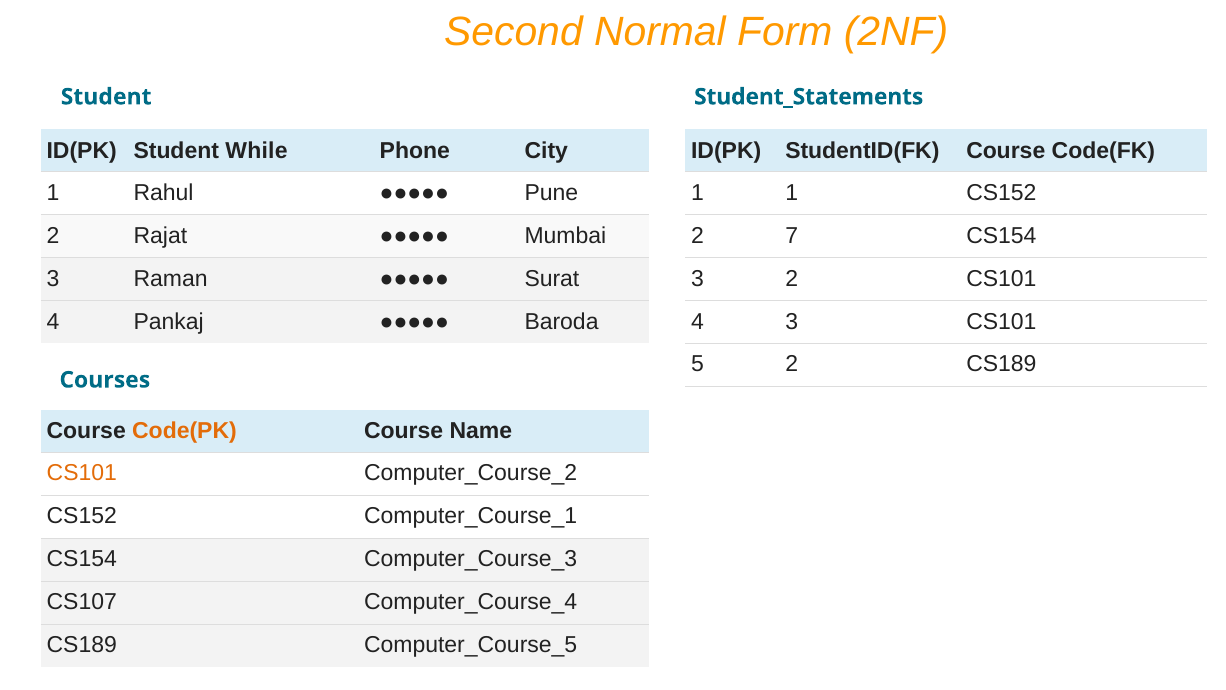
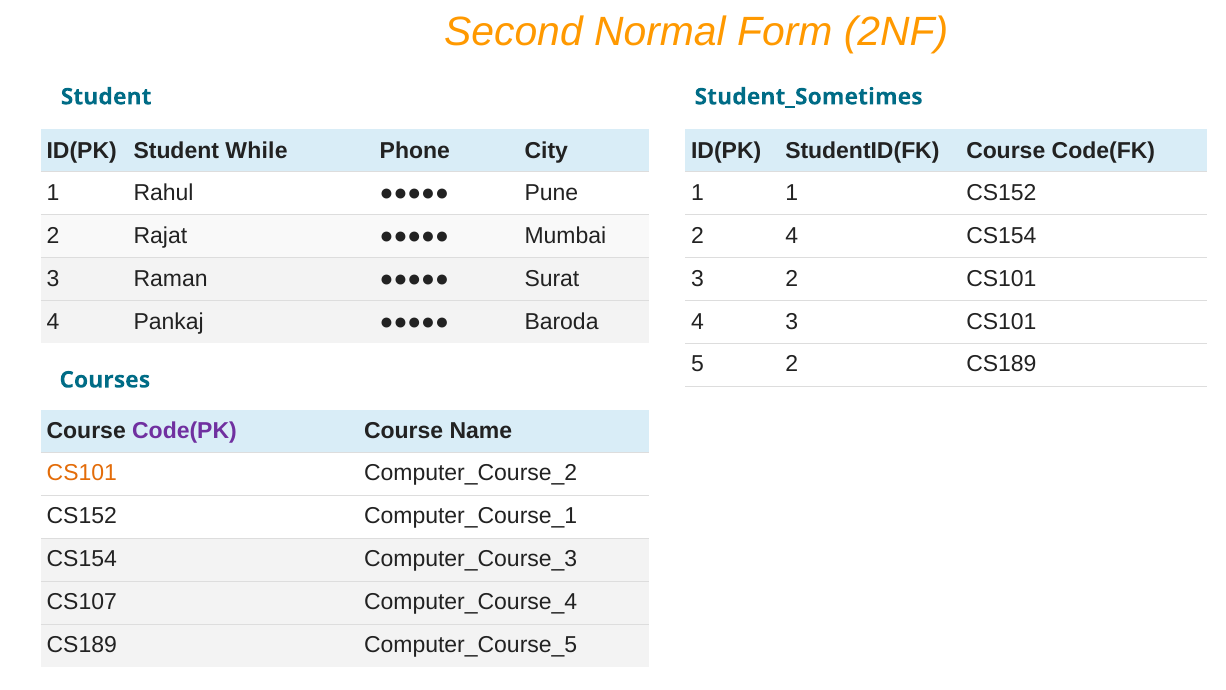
Student_Statements: Student_Statements -> Student_Sometimes (809, 97)
2 7: 7 -> 4 (792, 235)
Code(PK colour: orange -> purple (184, 431)
